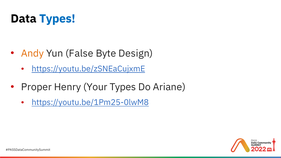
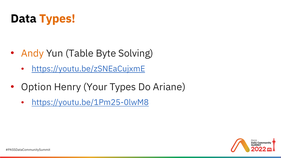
Types colour: blue -> orange (57, 19)
False: False -> Table (79, 53)
Design: Design -> Solving (136, 53)
Proper: Proper -> Option (36, 87)
